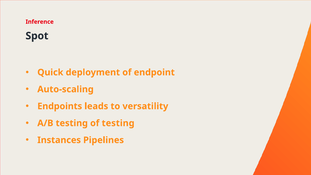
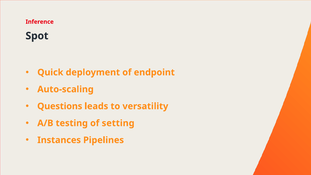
Endpoints: Endpoints -> Questions (60, 106)
of testing: testing -> setting (118, 123)
